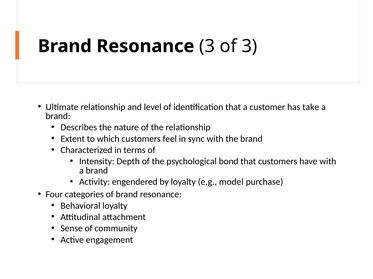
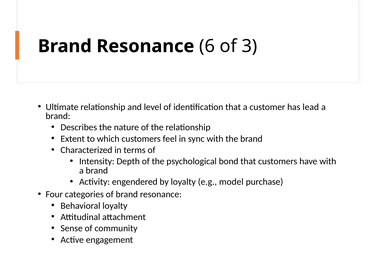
Resonance 3: 3 -> 6 (207, 46)
take: take -> lead (311, 107)
